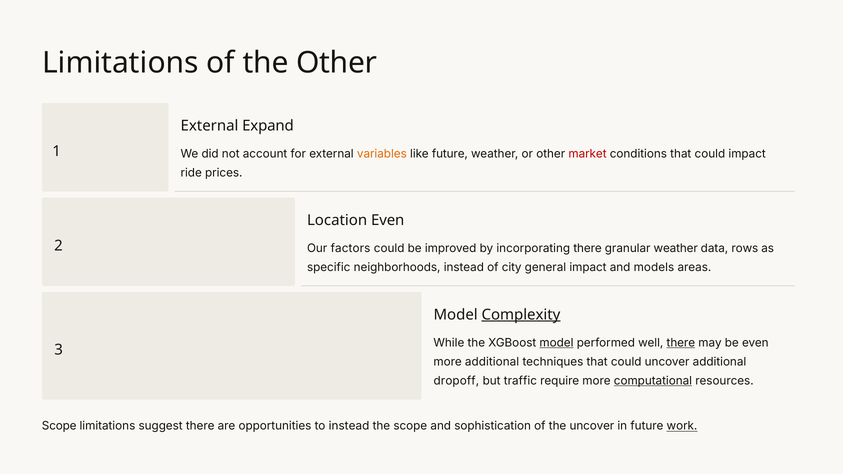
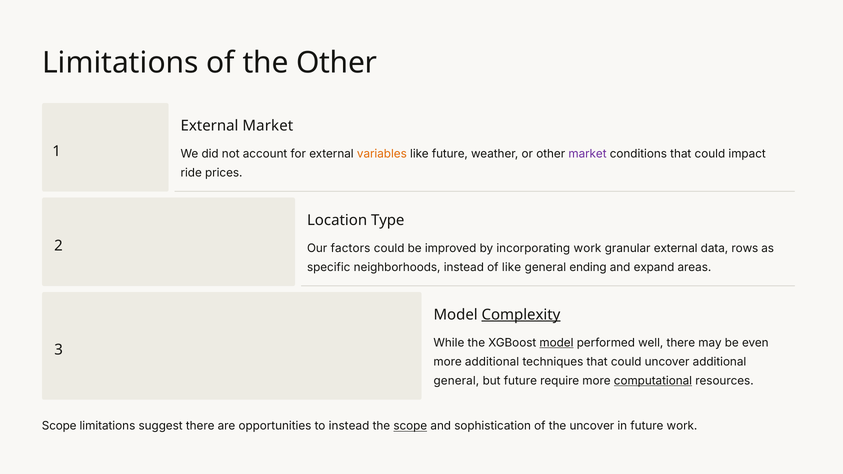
External Expand: Expand -> Market (268, 126)
market colour: red -> purple (588, 154)
Location Even: Even -> Type (388, 220)
incorporating there: there -> work (587, 248)
granular weather: weather -> external (676, 248)
of city: city -> like (512, 268)
general impact: impact -> ending (588, 268)
models: models -> expand (654, 268)
there underline: present -> none (681, 343)
dropoff: dropoff -> general (456, 381)
but traffic: traffic -> future (520, 381)
scope underline: none -> present (410, 426)
work underline: present -> none (682, 426)
